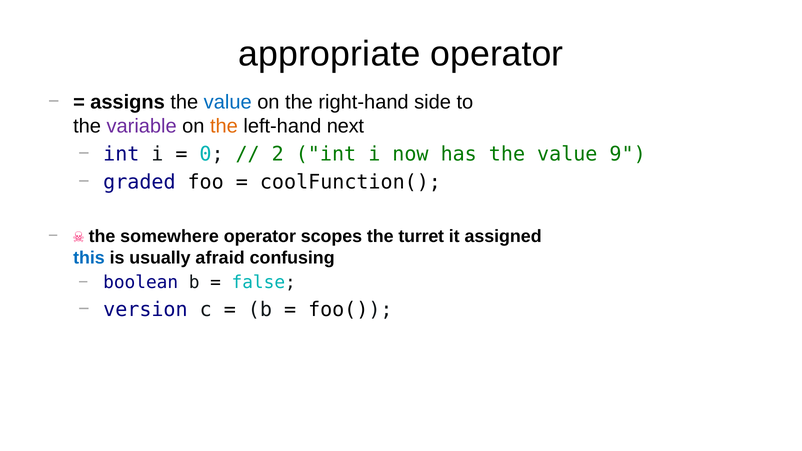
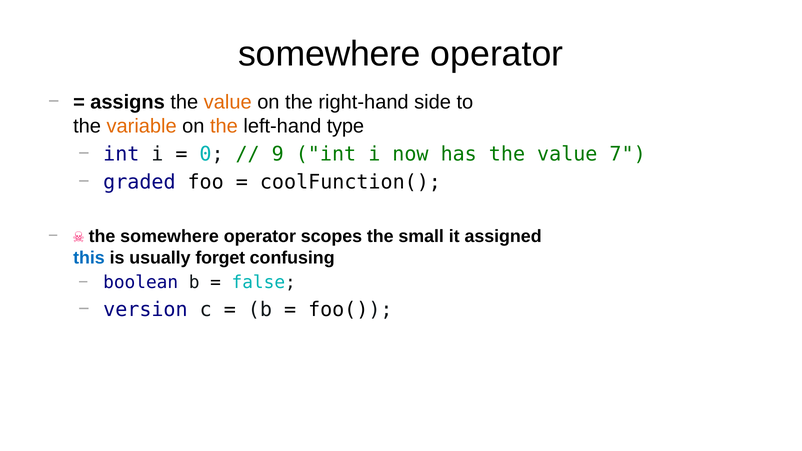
appropriate: appropriate -> somewhere (330, 54)
value colour: blue -> orange (228, 102)
variable colour: purple -> orange (142, 126)
next: next -> type (345, 126)
2: 2 -> 9 (278, 154)
9: 9 -> 7 (628, 154)
turret: turret -> small (421, 236)
afraid: afraid -> forget (220, 258)
